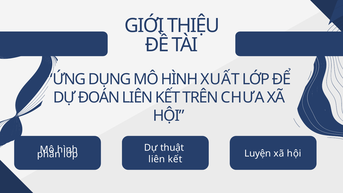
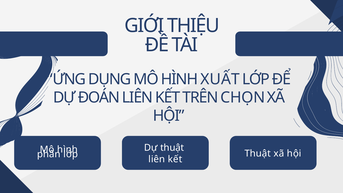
CHƯA: CHƯA -> CHỌN (243, 97)
Luyện: Luyện -> Thuật (258, 153)
